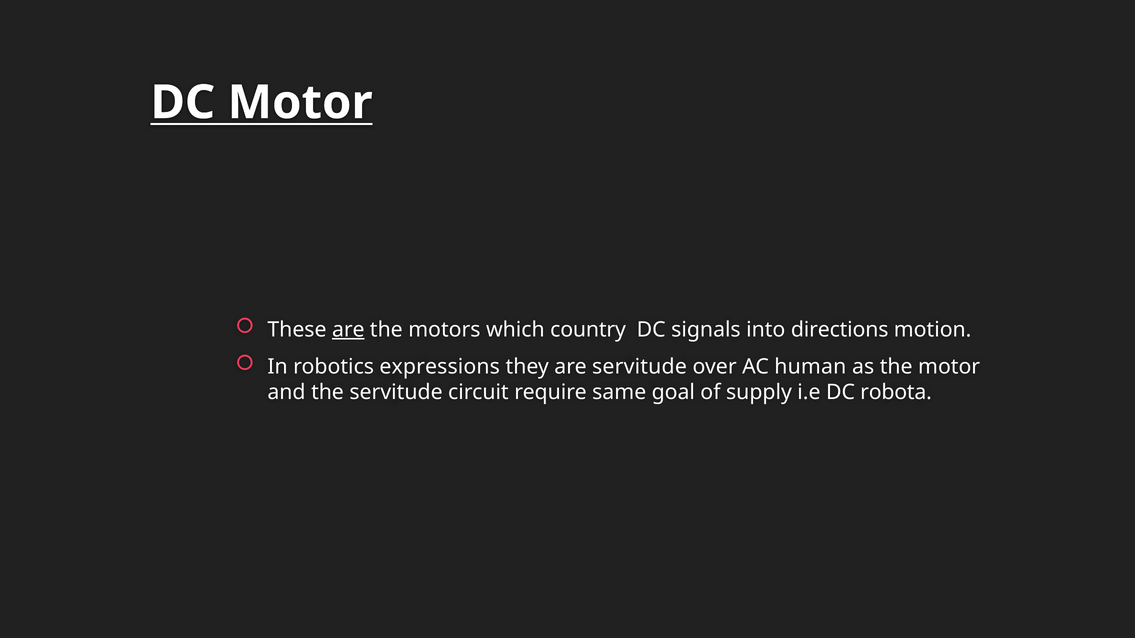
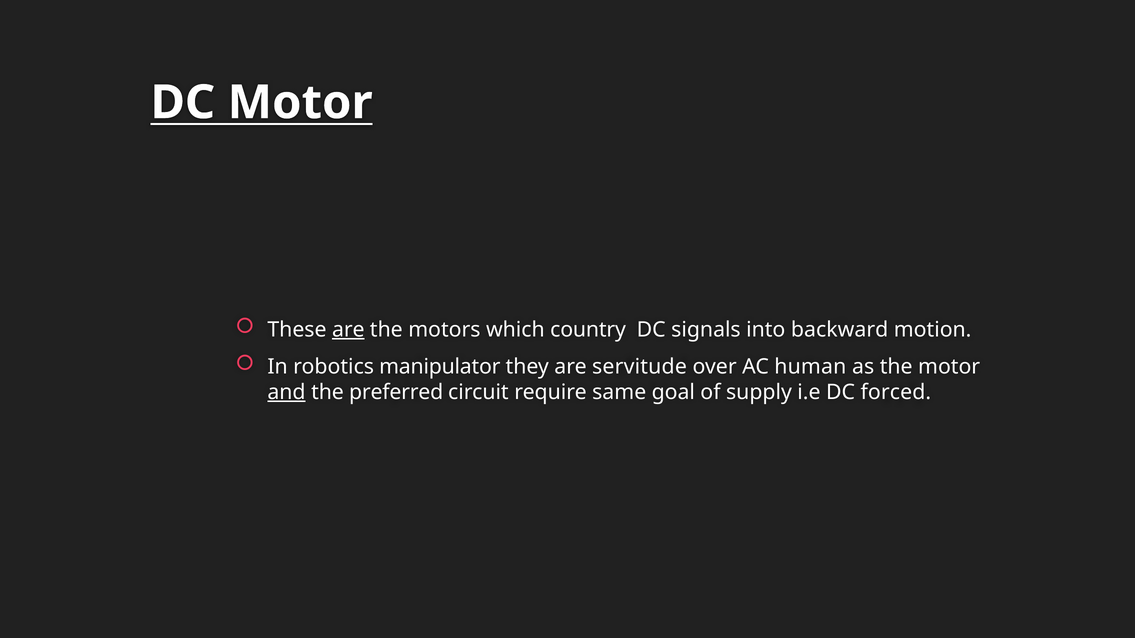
directions: directions -> backward (840, 330)
expressions: expressions -> manipulator (440, 367)
and underline: none -> present (286, 392)
the servitude: servitude -> preferred (396, 392)
robota: robota -> forced (896, 392)
